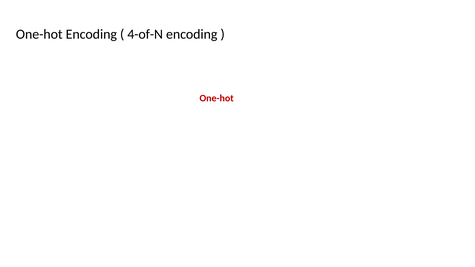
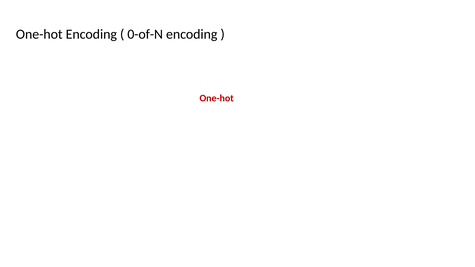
4-of-N: 4-of-N -> 0-of-N (145, 34)
